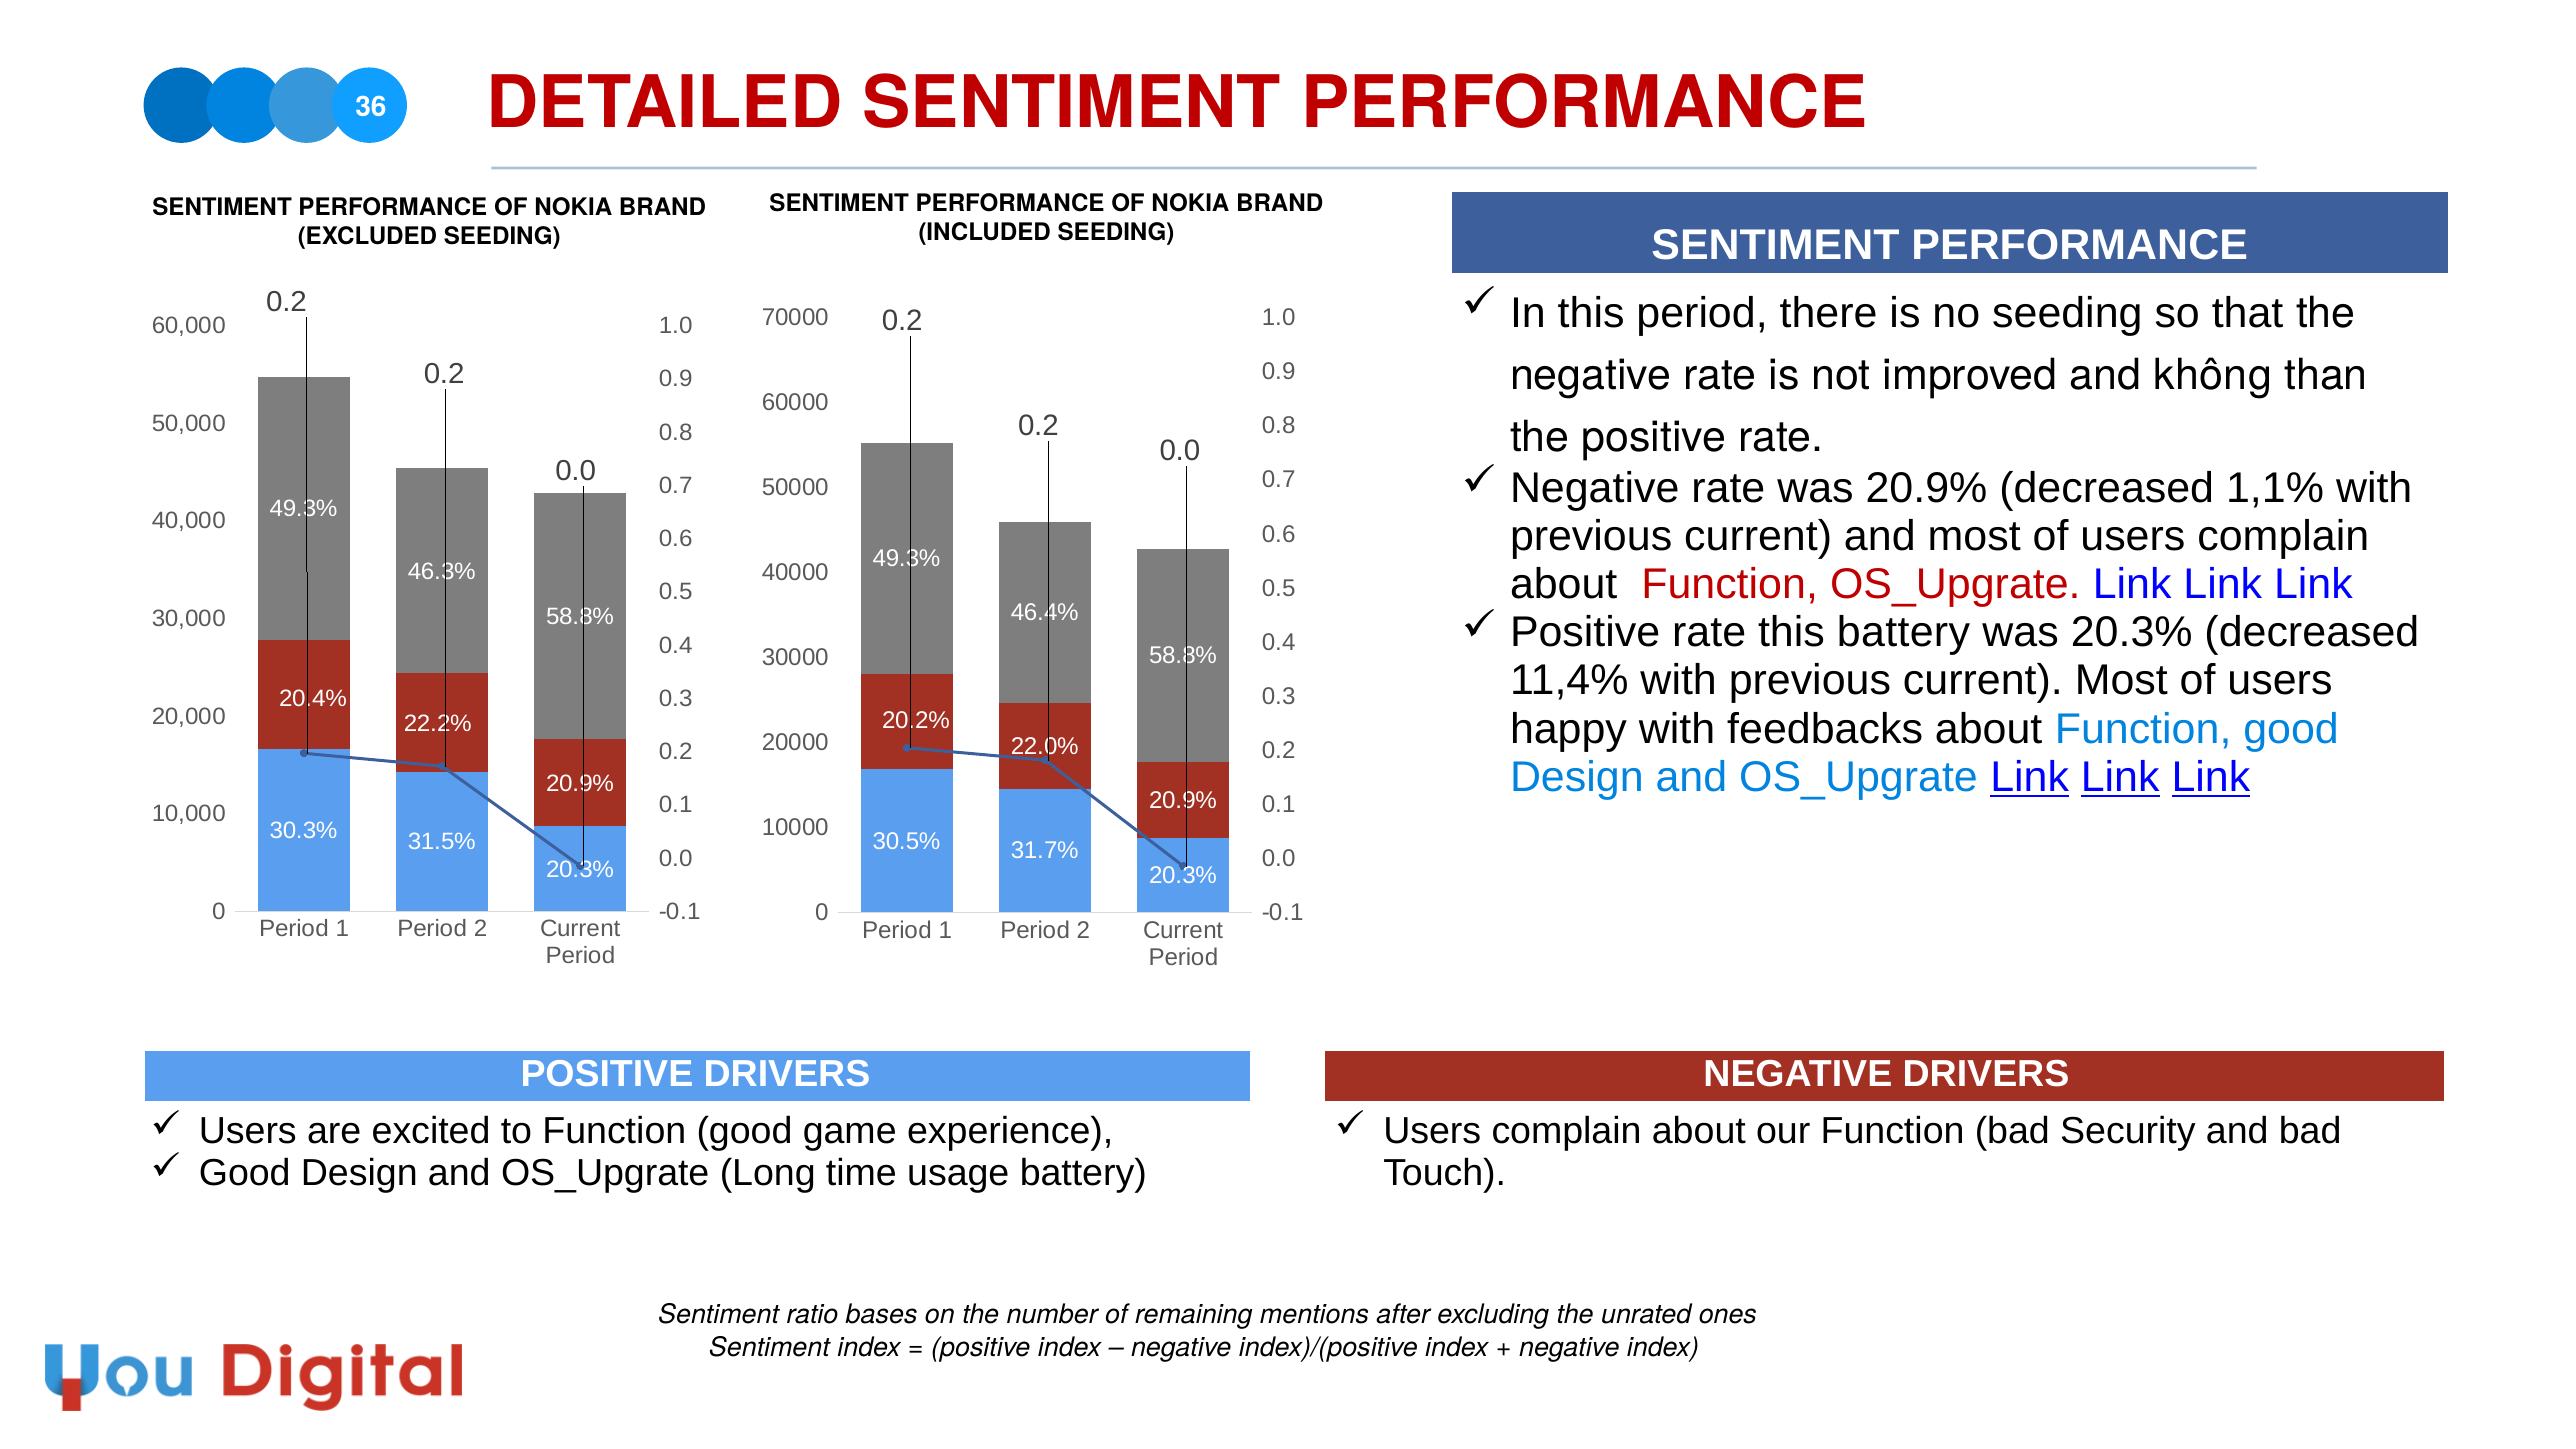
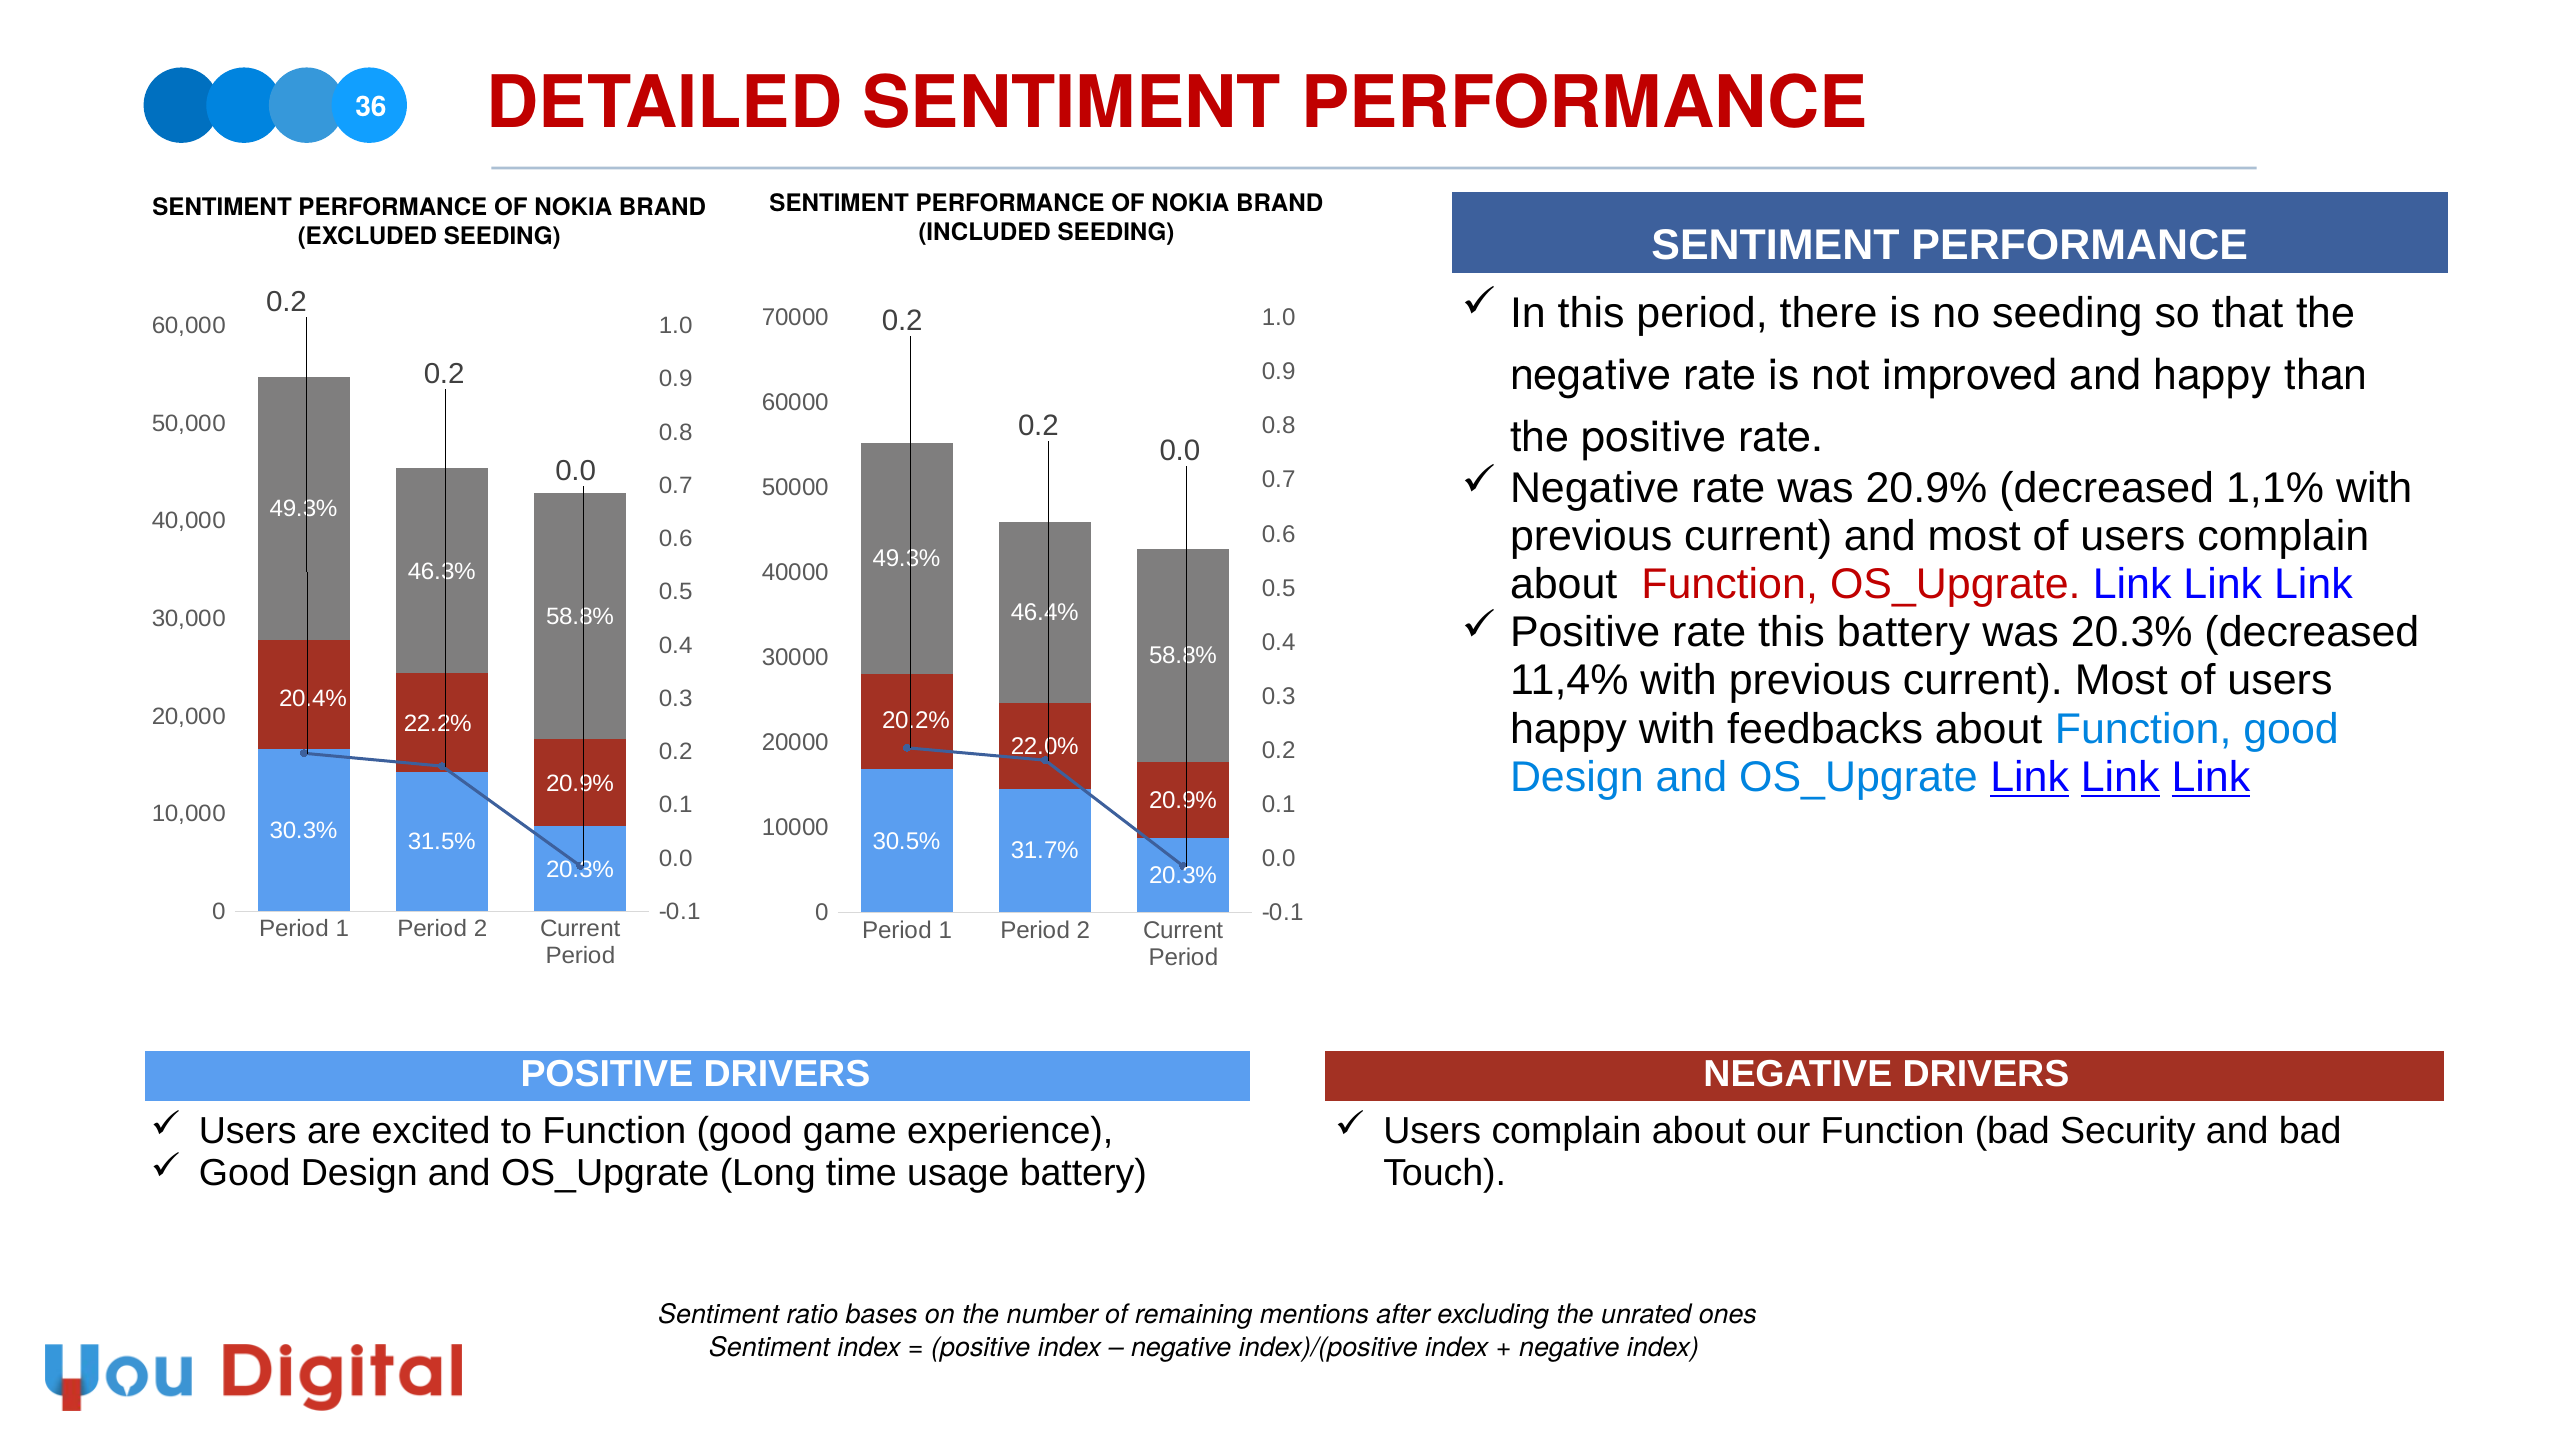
and không: không -> happy (2213, 375)
